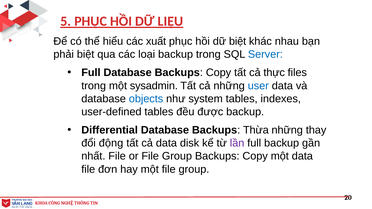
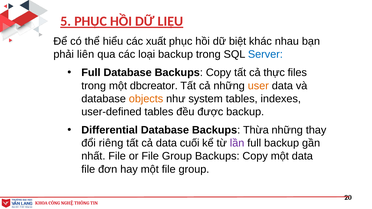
phải biệt: biệt -> liên (86, 54)
sysadmin: sysadmin -> dbcreator (154, 86)
user colour: blue -> orange (258, 86)
objects colour: blue -> orange (146, 99)
động: động -> riêng (111, 143)
disk: disk -> cuối (190, 143)
